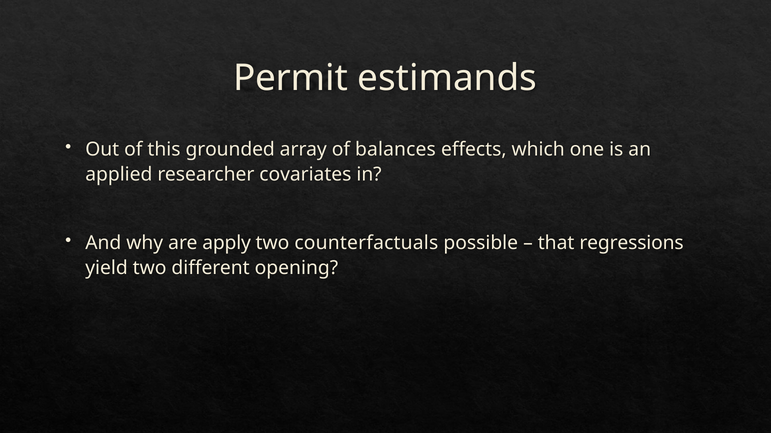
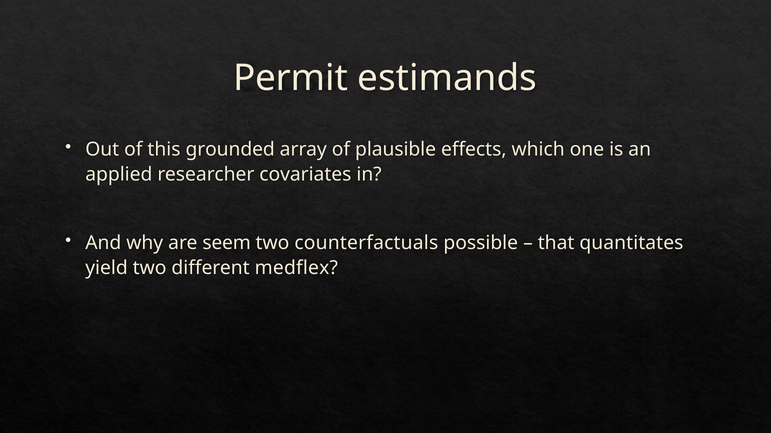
balances: balances -> plausible (396, 149)
apply: apply -> seem (227, 243)
regressions: regressions -> quantitates (631, 243)
opening: opening -> medflex (296, 268)
